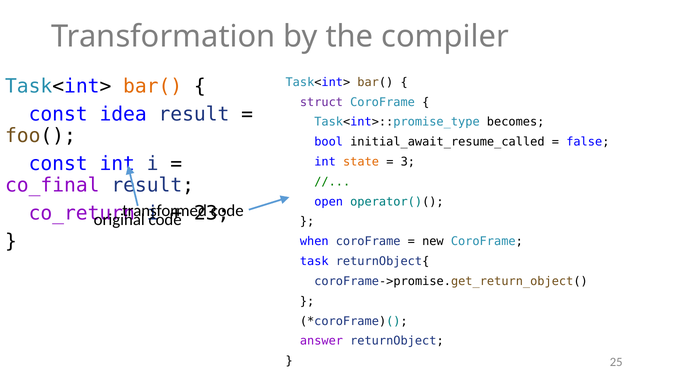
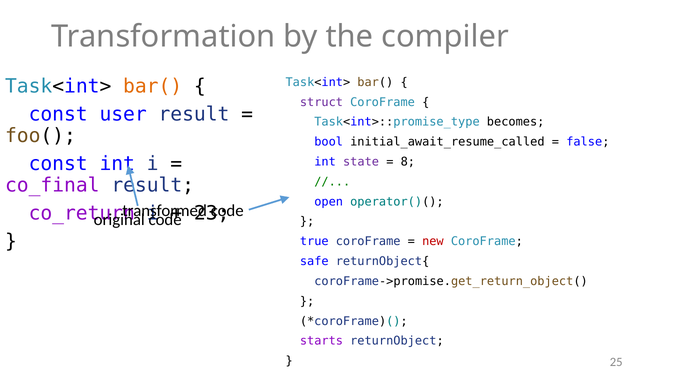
idea: idea -> user (123, 114)
state colour: orange -> purple (361, 162)
3: 3 -> 8 (408, 162)
when: when -> true (314, 242)
new colour: black -> red (433, 242)
task: task -> safe (314, 261)
answer: answer -> starts (321, 341)
